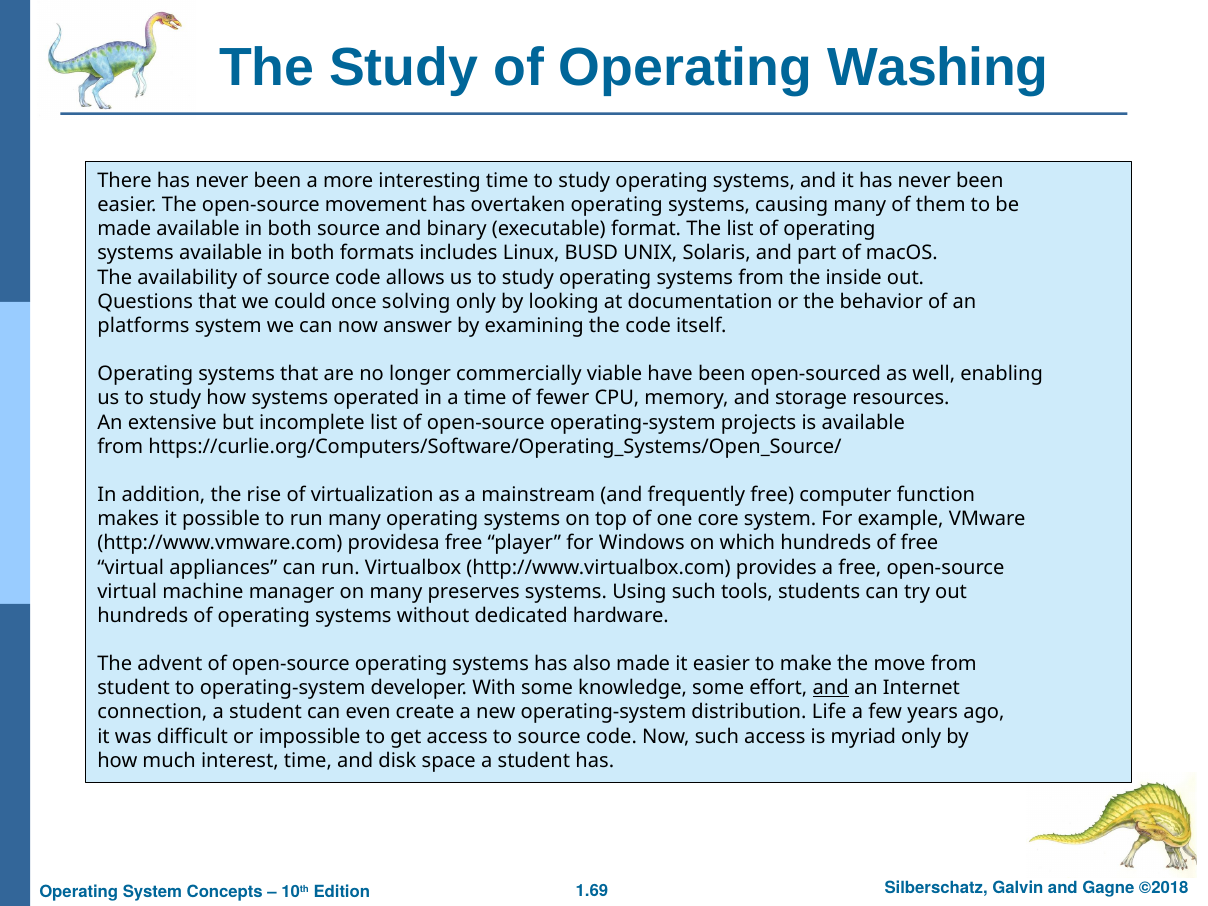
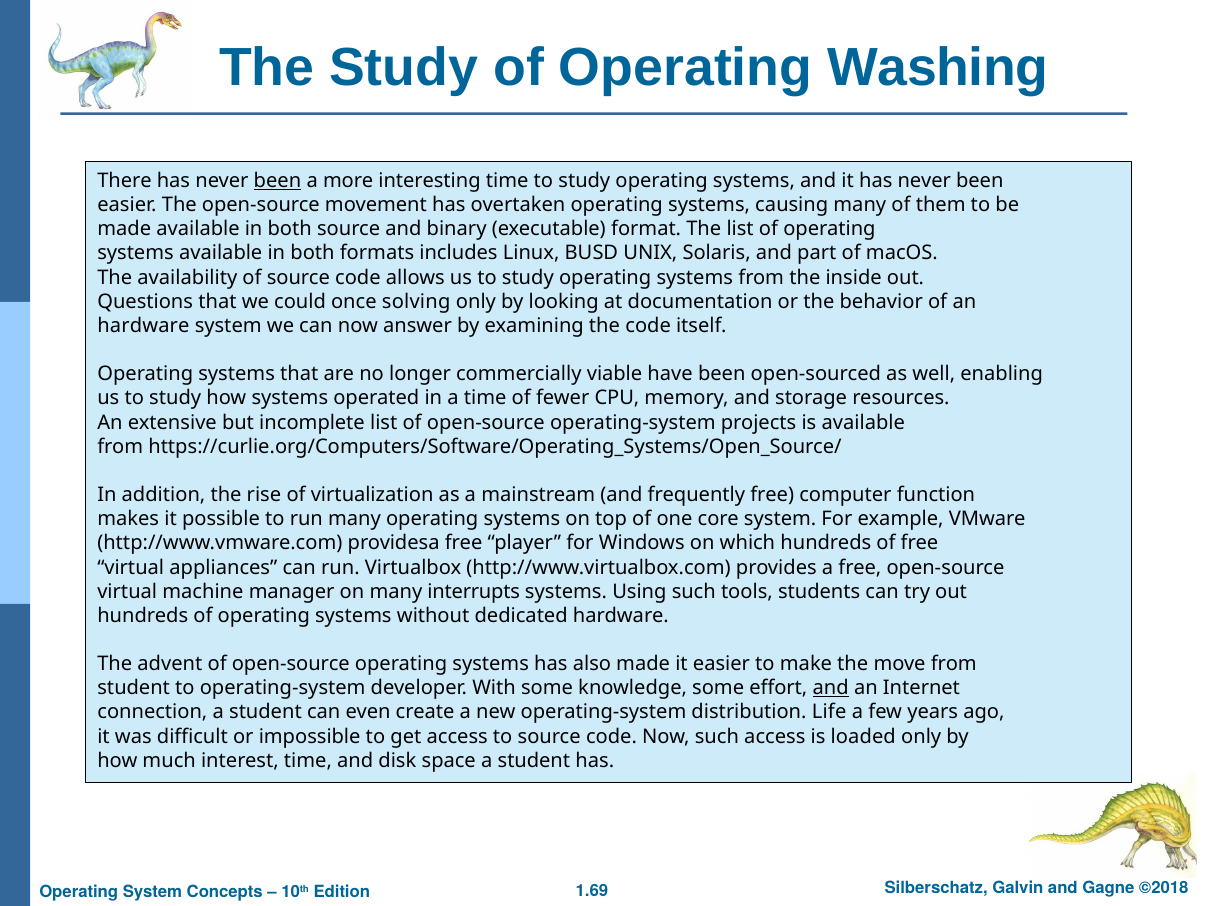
been underline: none -> present (277, 181)
platforms: platforms -> hardware (143, 326)
preserves: preserves -> interrupts (474, 592)
myriad: myriad -> loaded (863, 737)
